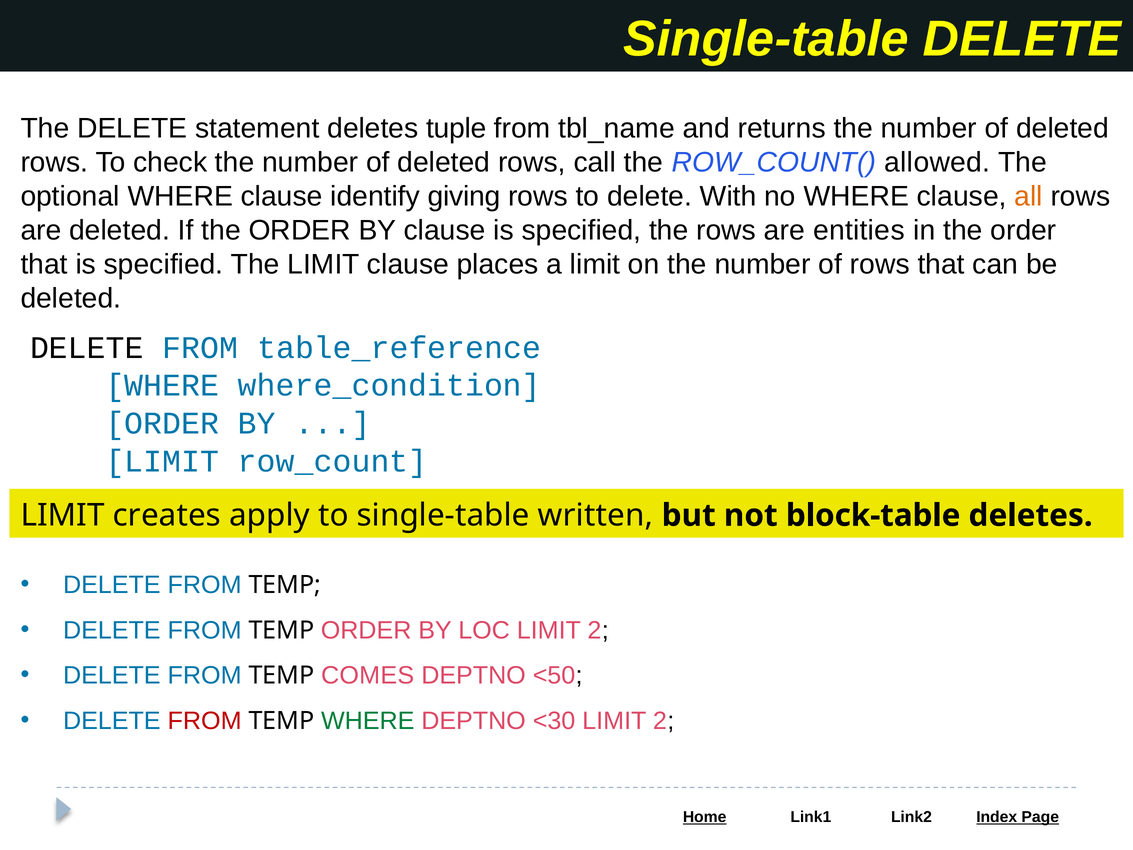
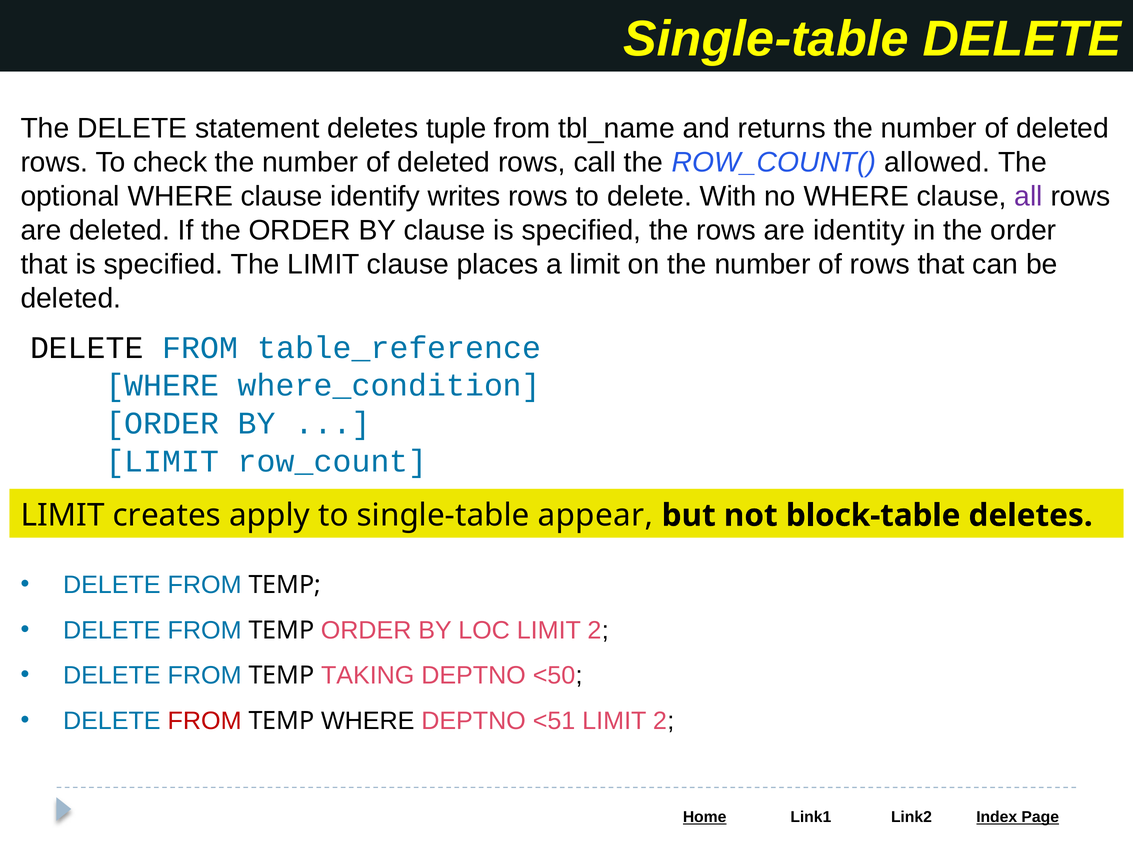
giving: giving -> writes (464, 196)
all colour: orange -> purple (1028, 196)
entities: entities -> identity (859, 230)
written: written -> appear (595, 515)
COMES: COMES -> TAKING (368, 675)
WHERE colour: green -> black (368, 721)
<30: <30 -> <51 (554, 721)
